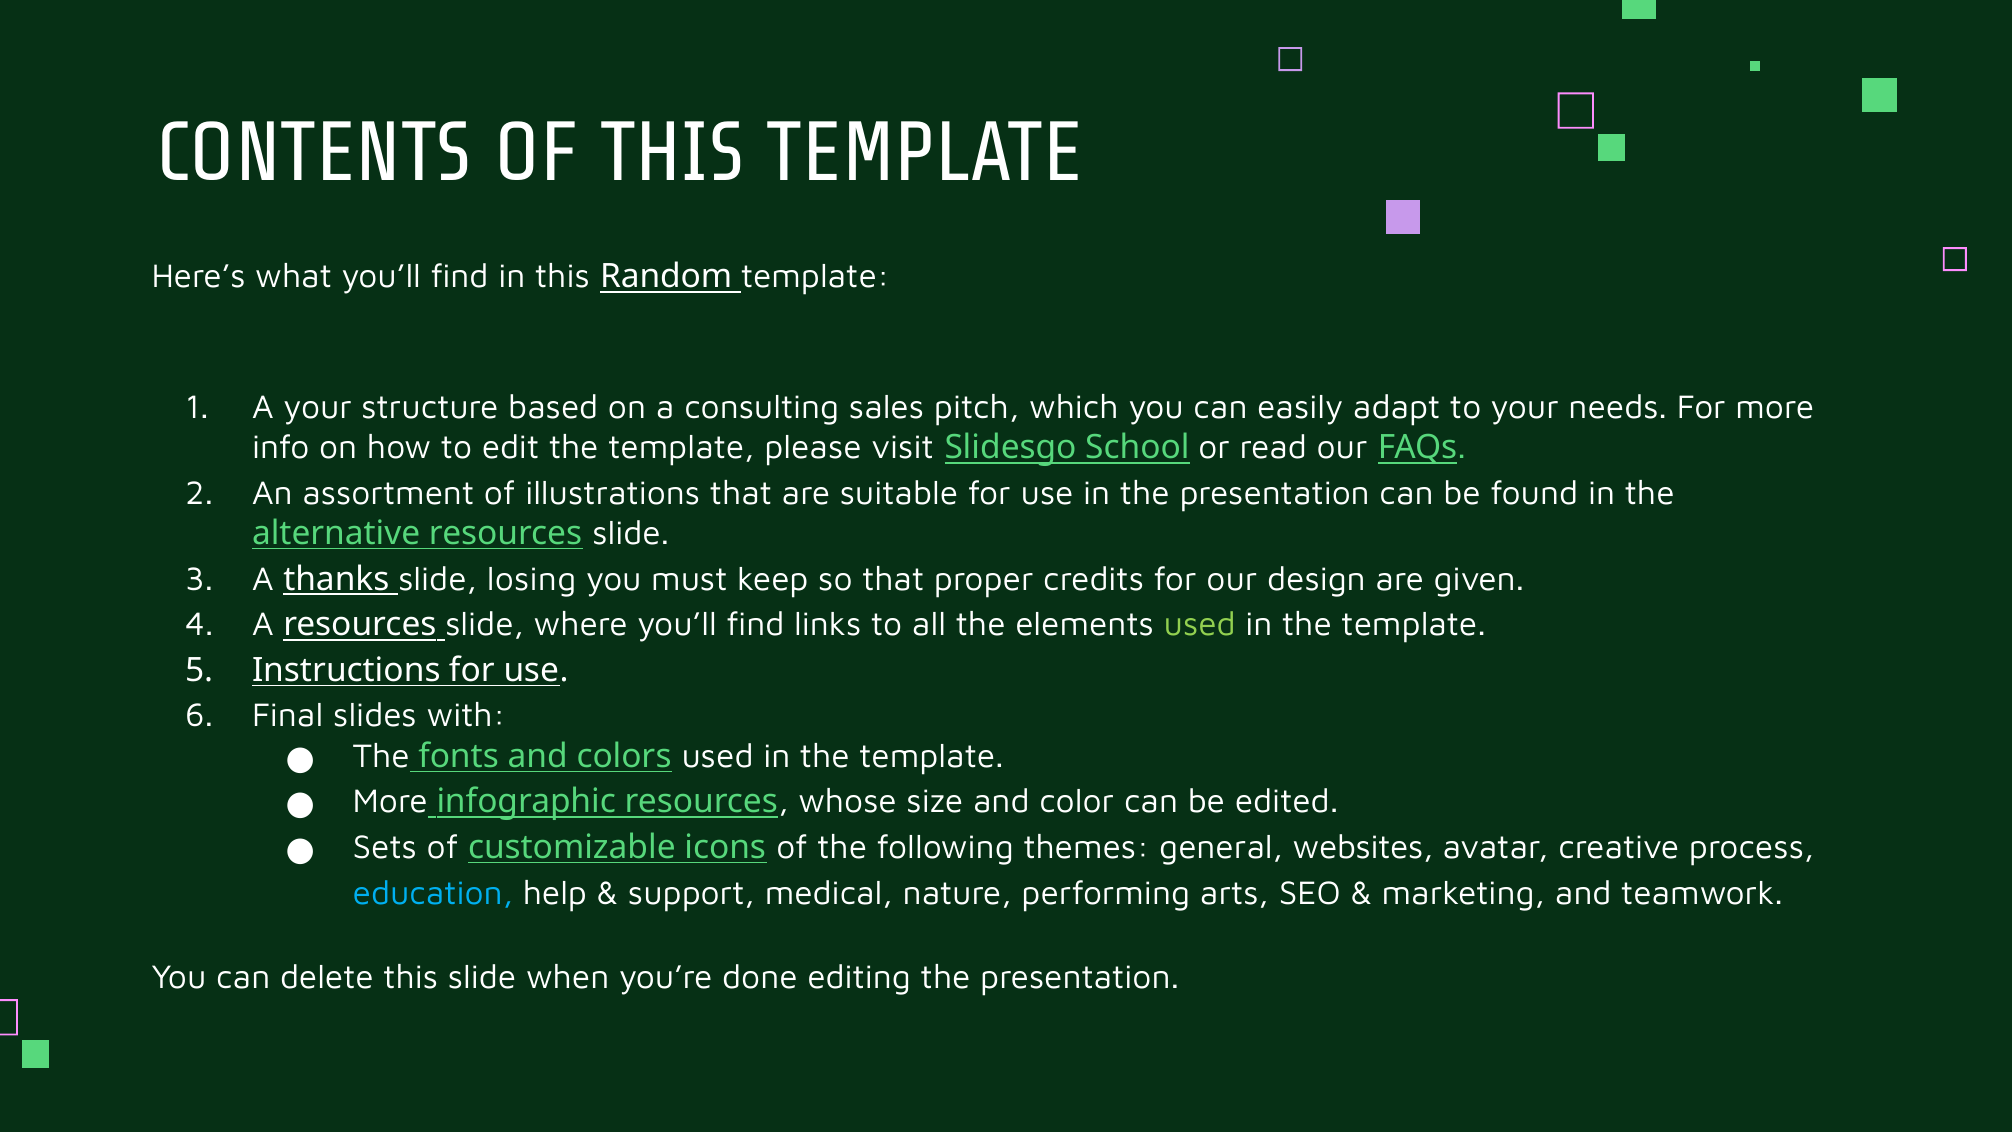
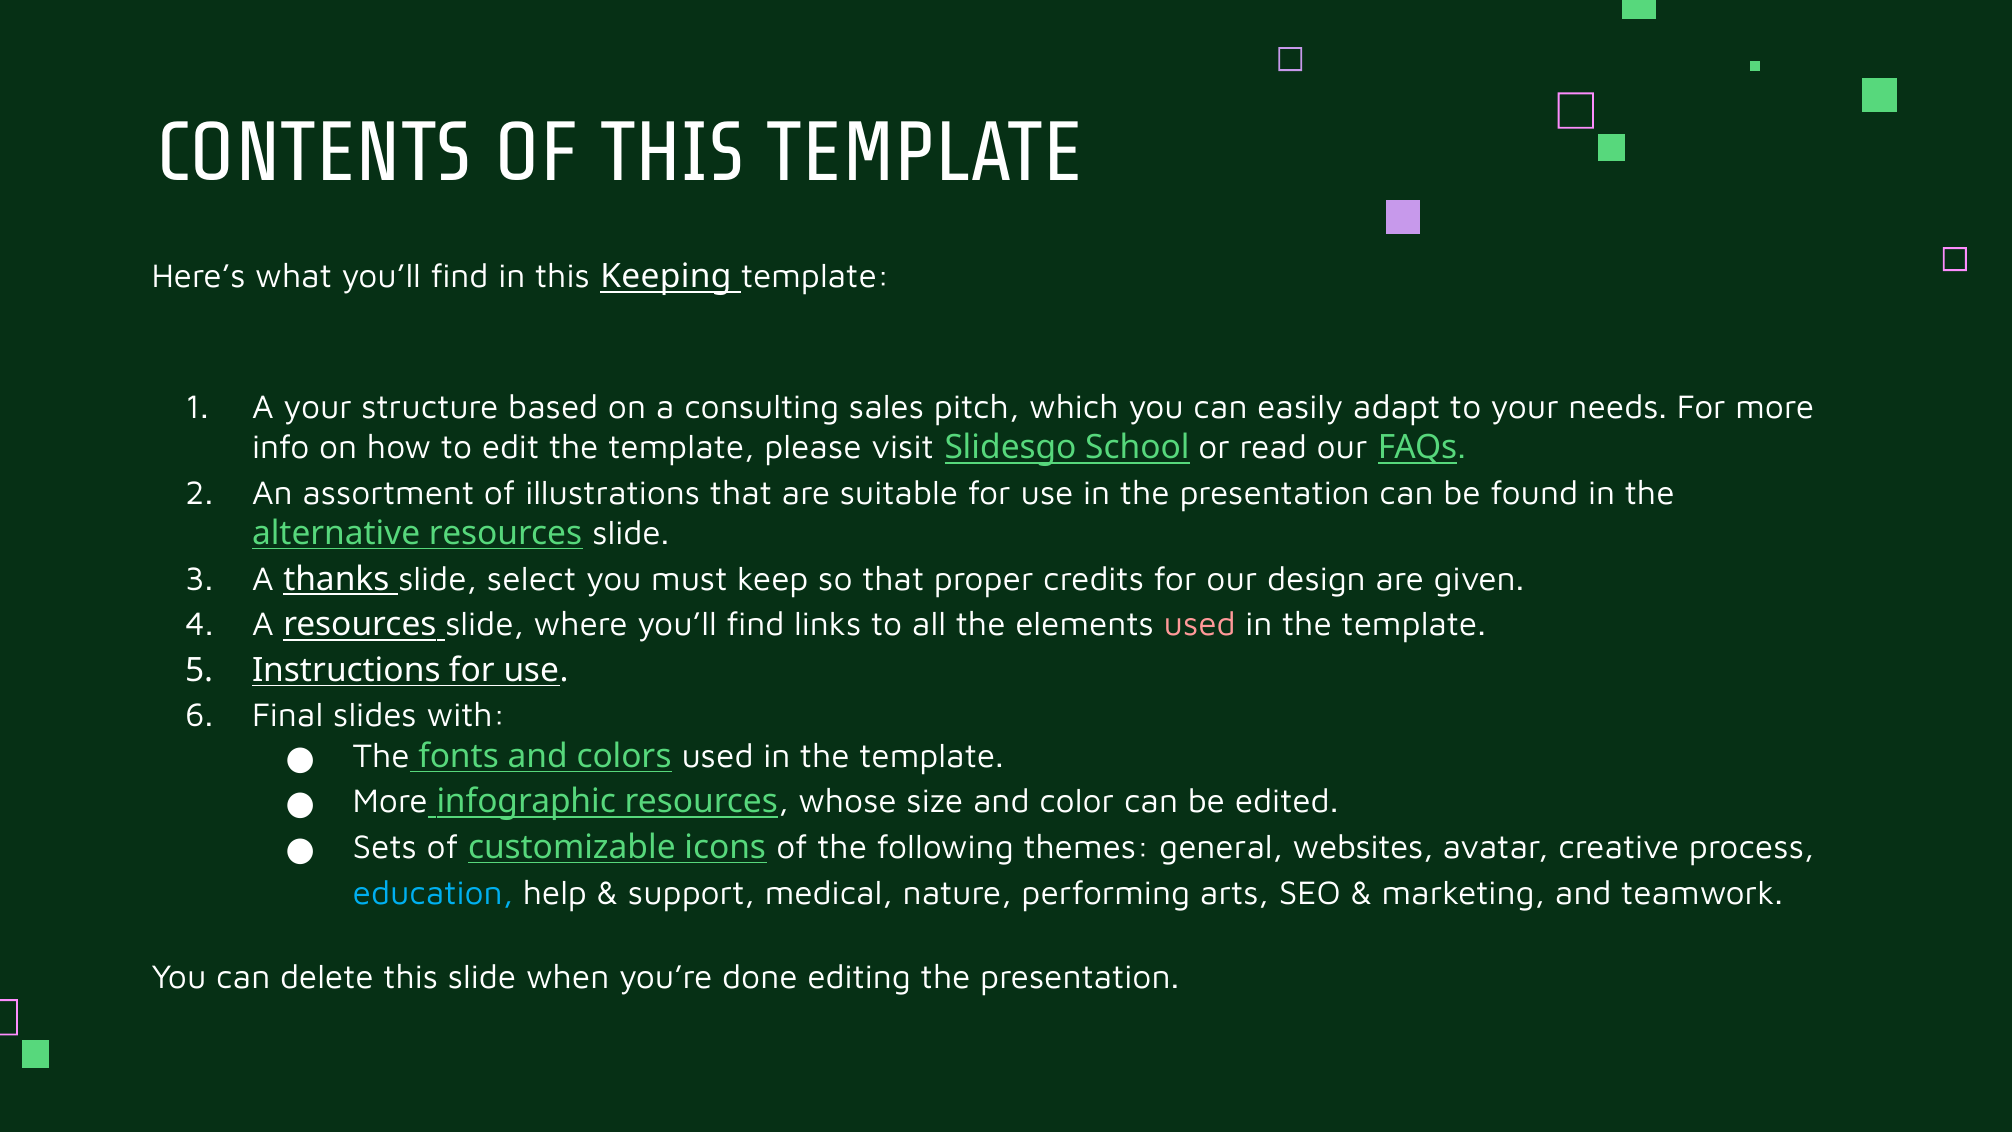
Random: Random -> Keeping (666, 277)
losing: losing -> select (532, 579)
used colour: light green -> pink (1200, 624)
